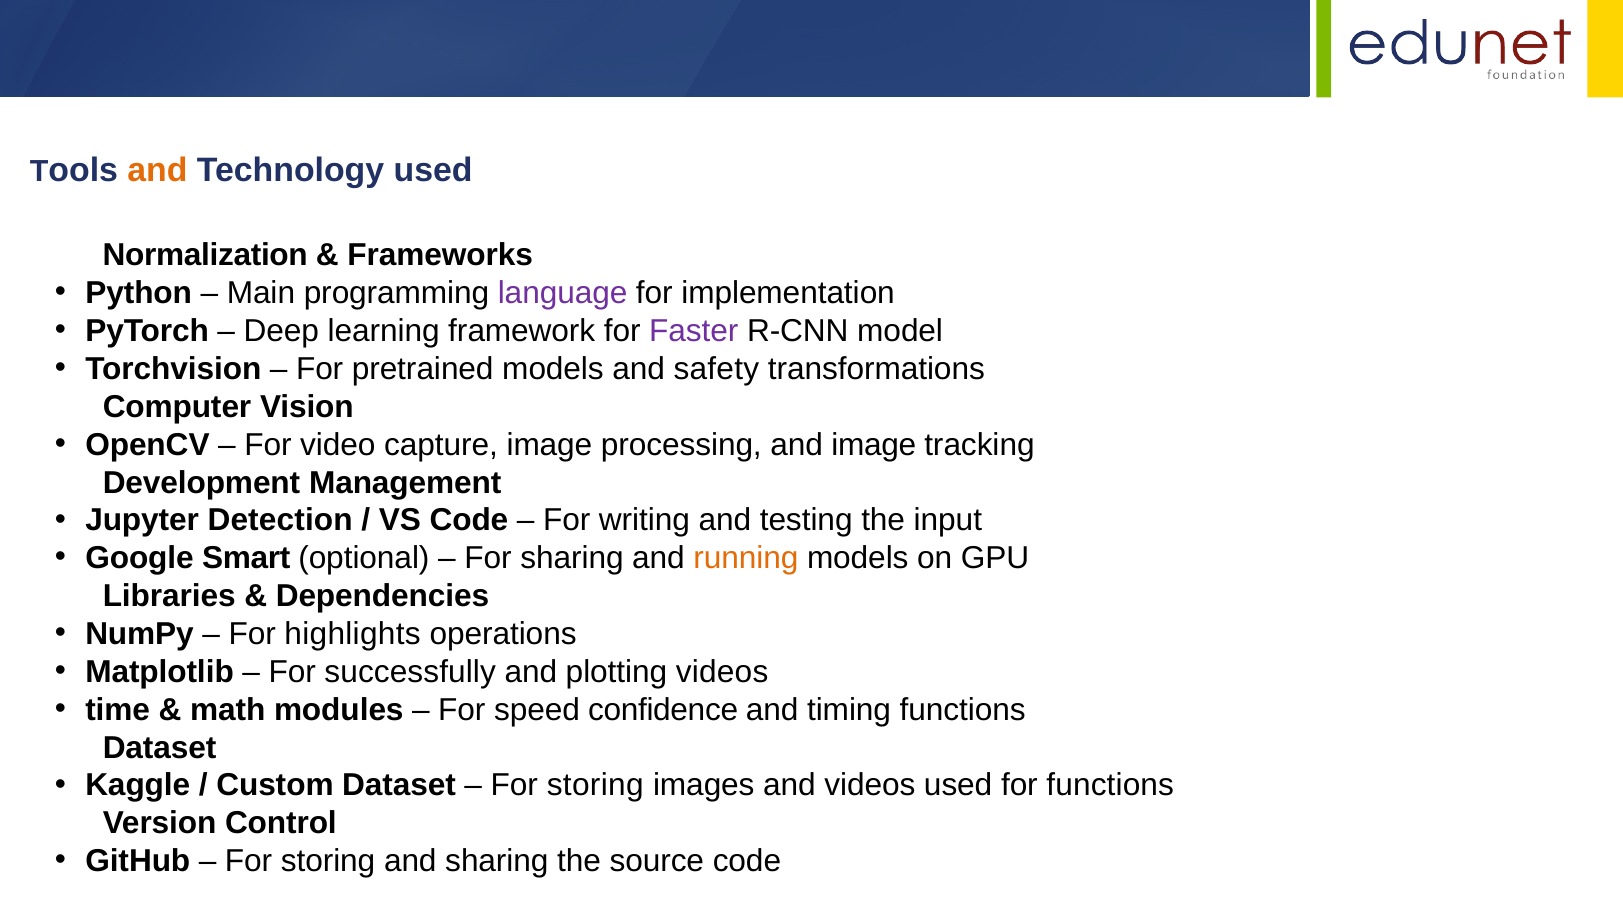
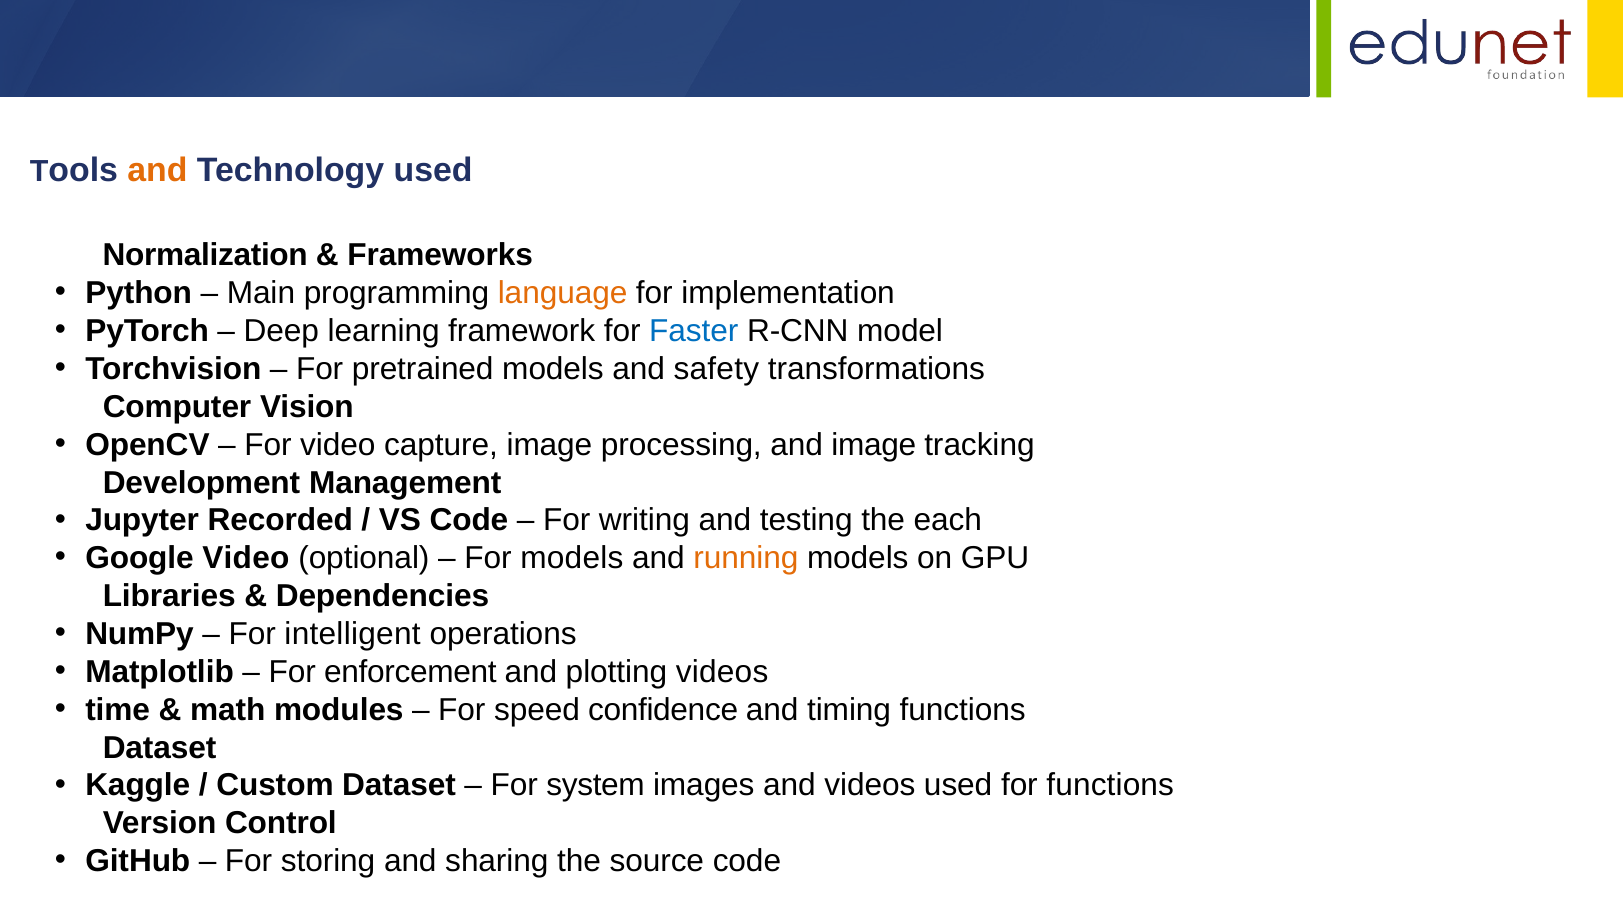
language colour: purple -> orange (563, 293)
Faster colour: purple -> blue (694, 331)
Detection: Detection -> Recorded (280, 520)
input: input -> each (948, 520)
Google Smart: Smart -> Video (246, 558)
For sharing: sharing -> models (572, 558)
highlights: highlights -> intelligent (353, 634)
successfully: successfully -> enforcement (410, 672)
storing: storing -> system (596, 785)
